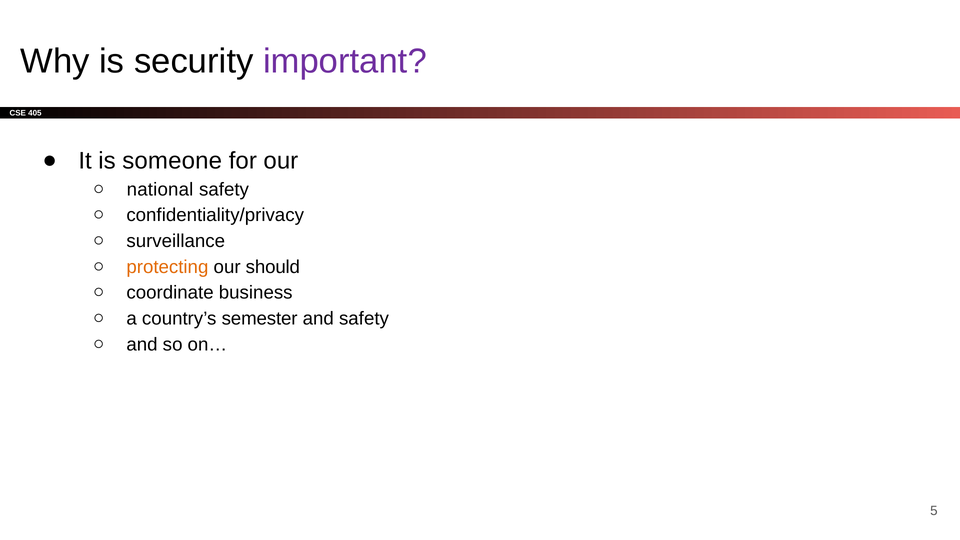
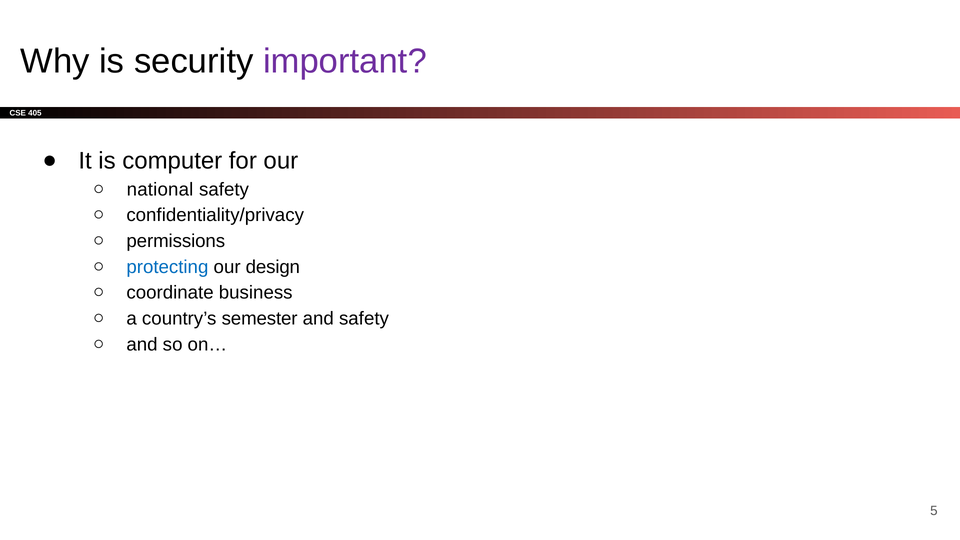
someone: someone -> computer (172, 161)
surveillance: surveillance -> permissions (176, 241)
protecting colour: orange -> blue (167, 267)
should: should -> design (273, 267)
